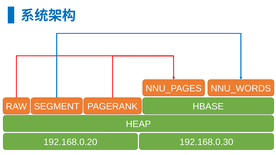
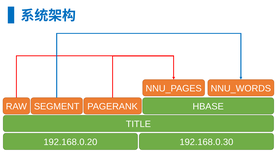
HEAP: HEAP -> TITLE (138, 124)
